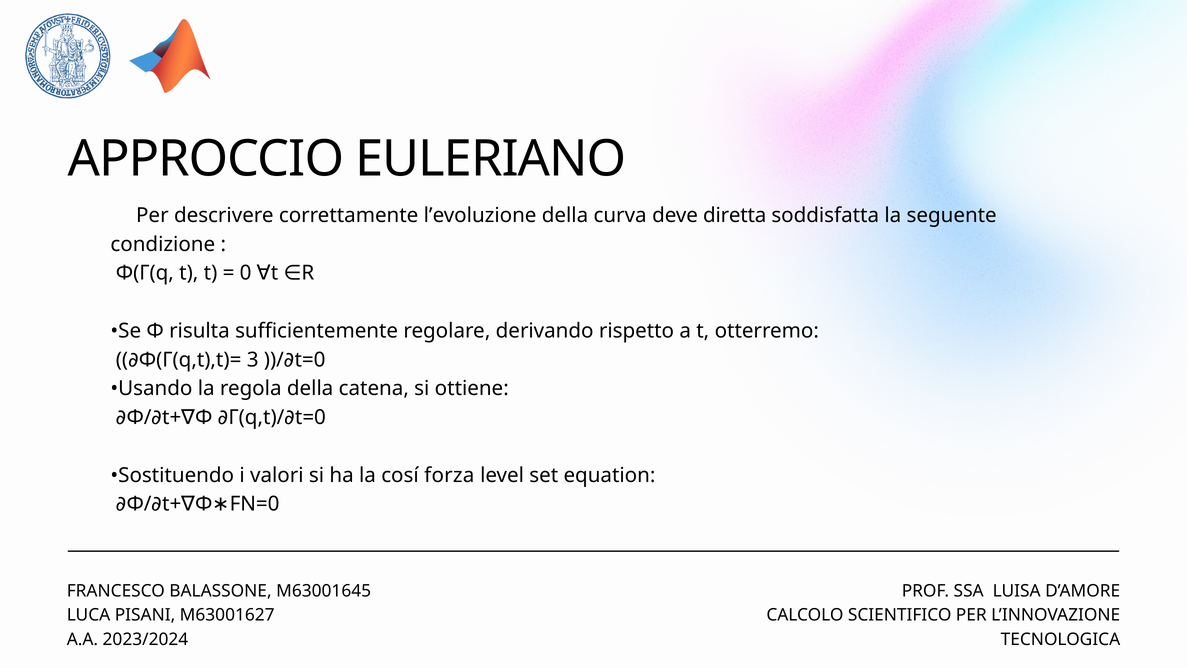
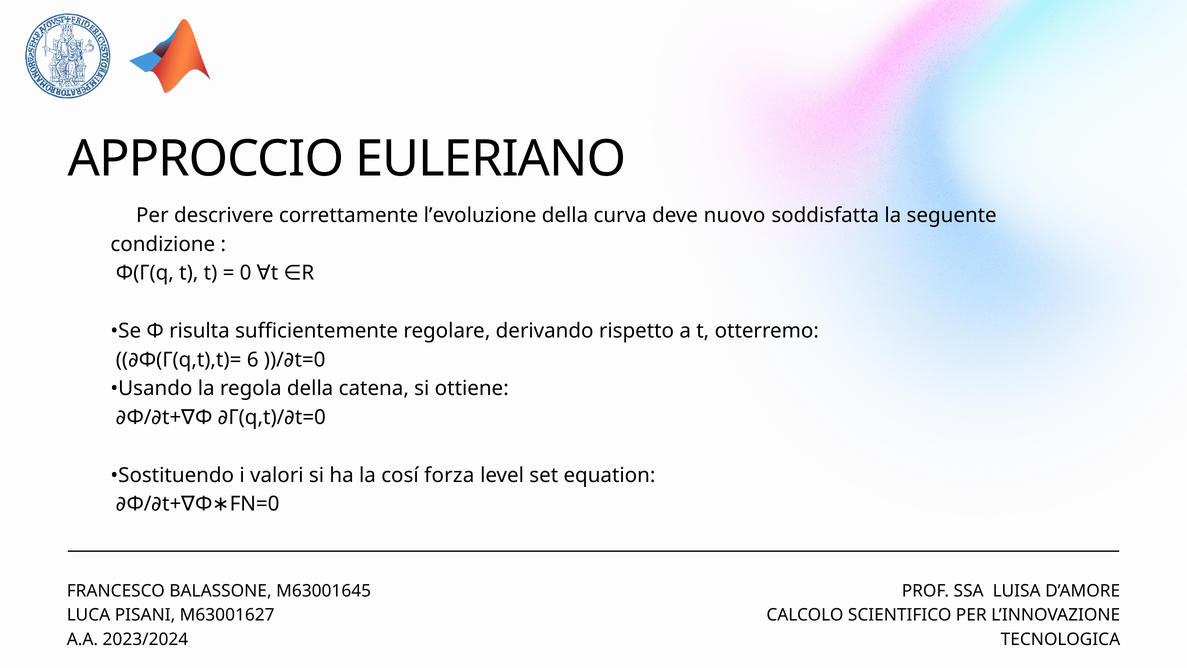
diretta: diretta -> nuovo (735, 215)
3: 3 -> 6 (253, 360)
